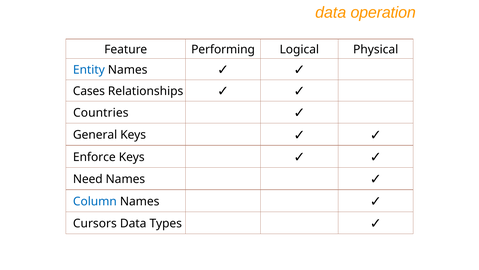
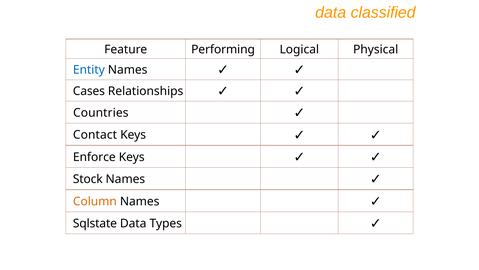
operation: operation -> classified (383, 12)
General: General -> Contact (95, 135)
Need: Need -> Stock (88, 179)
Column colour: blue -> orange (95, 201)
Cursors: Cursors -> Sqlstate (95, 223)
